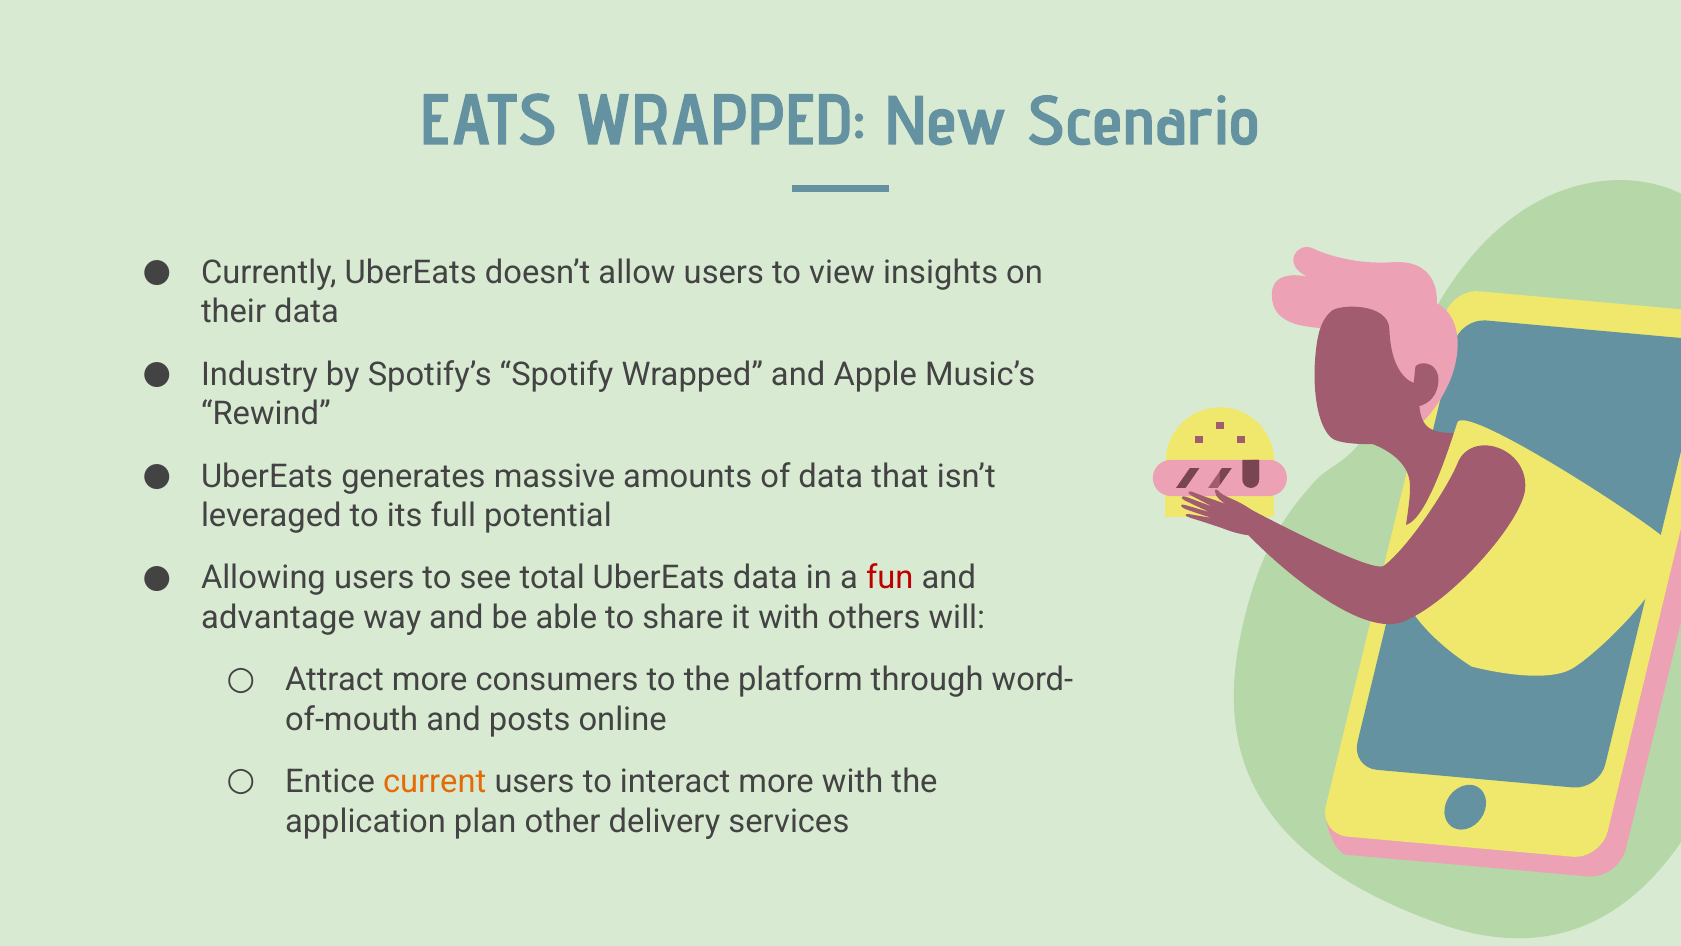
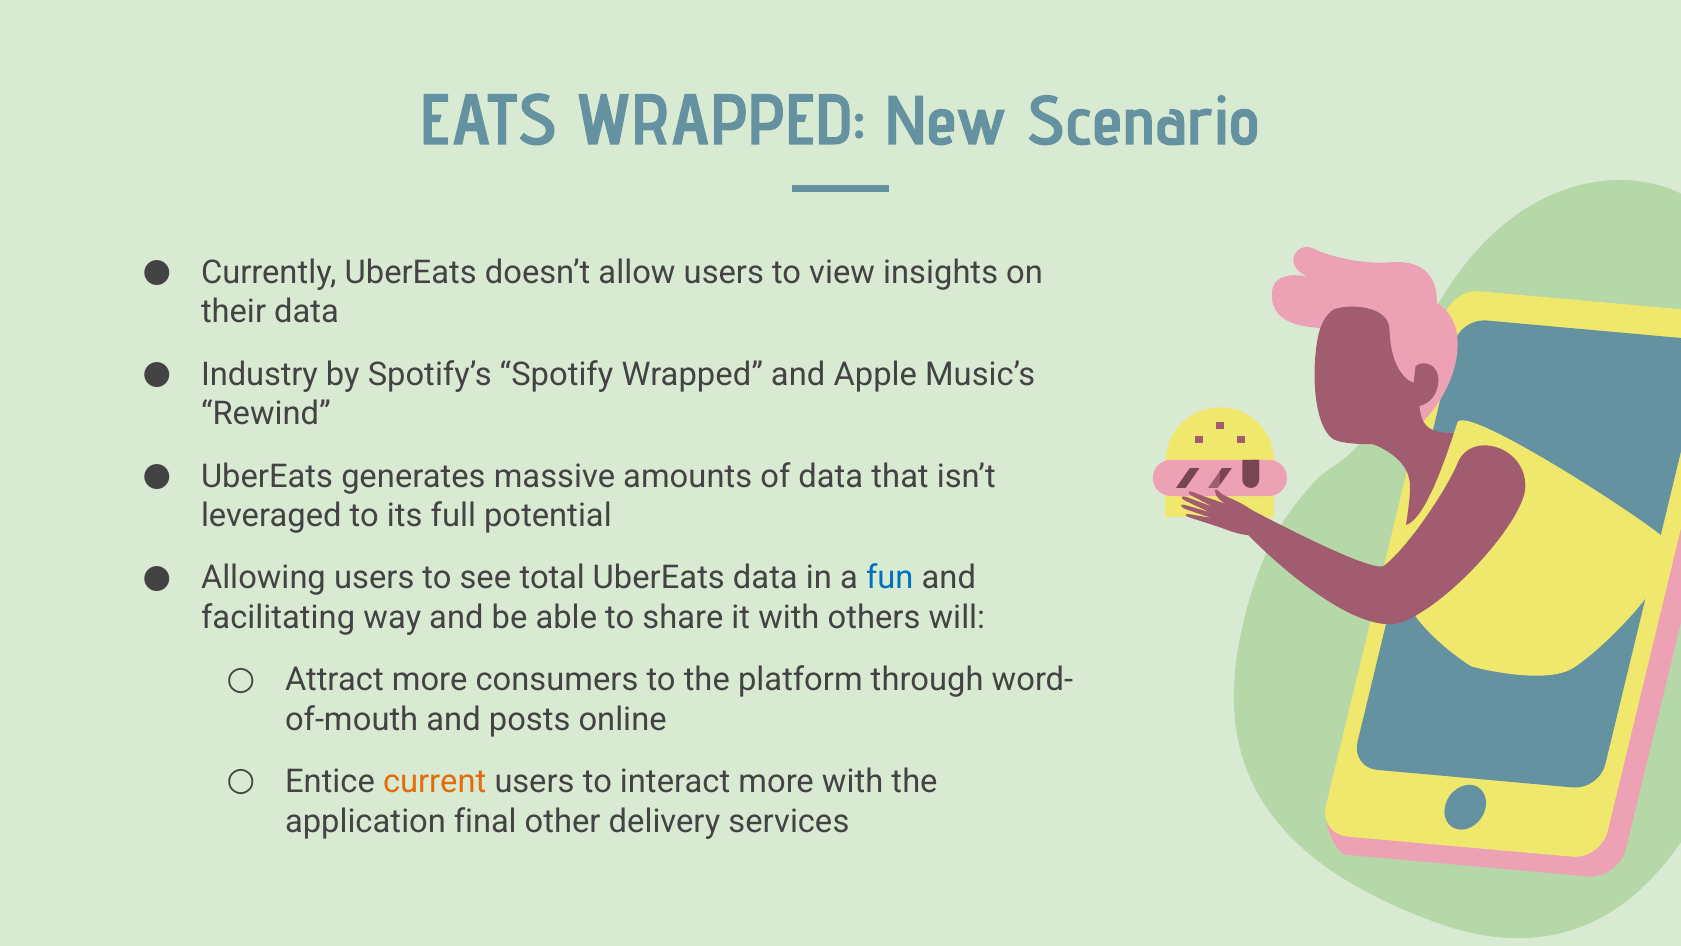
fun colour: red -> blue (890, 578)
advantage: advantage -> facilitating (278, 617)
plan: plan -> final (485, 821)
